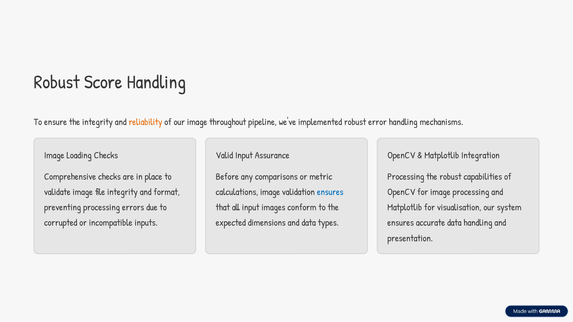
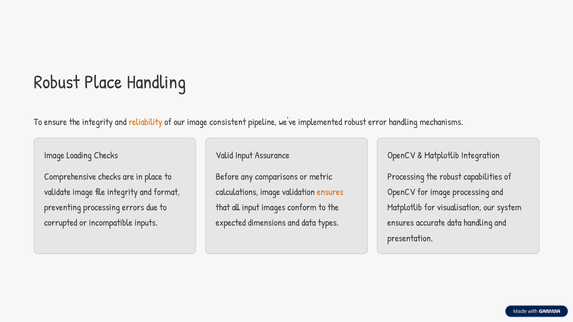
Robust Score: Score -> Place (103, 82)
throughout: throughout -> consistent (228, 122)
ensures colour: blue -> orange (330, 192)
